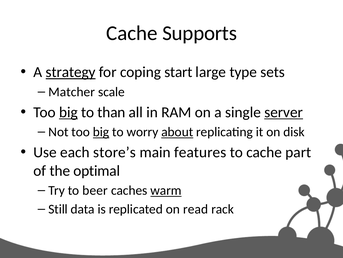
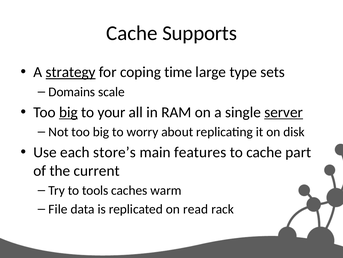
start: start -> time (178, 72)
Matcher: Matcher -> Domains (72, 92)
than: than -> your (111, 112)
big underline: present -> none (101, 132)
about underline: present -> none (177, 132)
optimal: optimal -> current (97, 170)
beer: beer -> tools (95, 190)
warm underline: present -> none (166, 190)
Still: Still -> File (58, 209)
